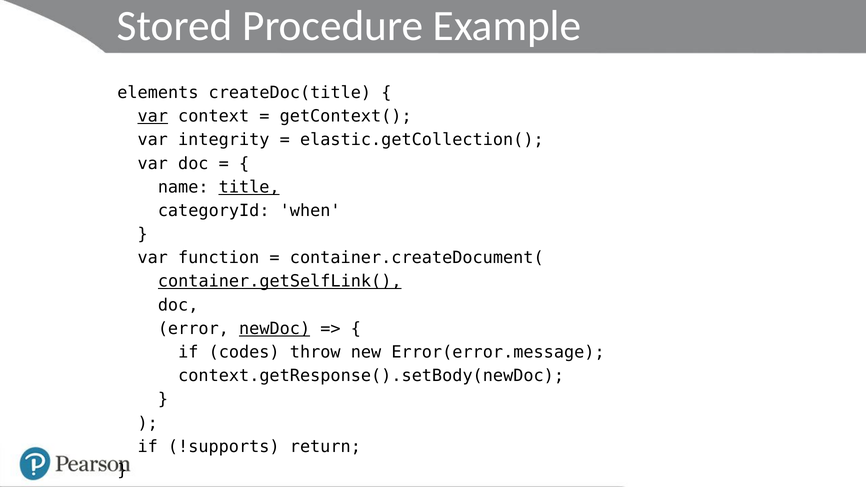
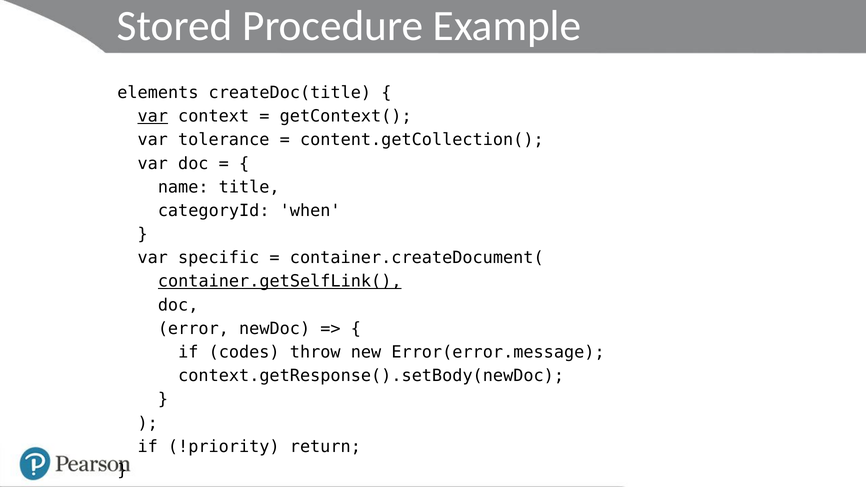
integrity: integrity -> tolerance (224, 140)
elastic.getCollection(: elastic.getCollection( -> content.getCollection( (422, 140)
title underline: present -> none (249, 187)
function: function -> specific (219, 258)
newDoc underline: present -> none (275, 329)
!supports: !supports -> !priority (224, 447)
